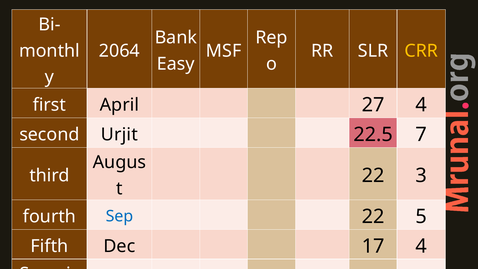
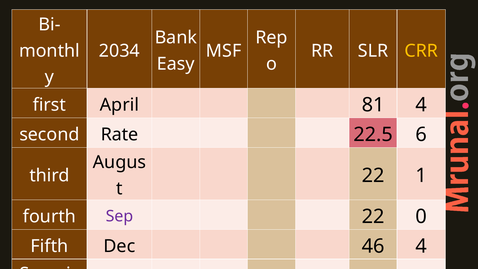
2064: 2064 -> 2034 (119, 51)
27: 27 -> 81 (373, 105)
Urjit: Urjit -> Rate (120, 134)
7: 7 -> 6 (421, 135)
3: 3 -> 1 (421, 176)
Sep colour: blue -> purple (119, 216)
5: 5 -> 0 (421, 217)
17: 17 -> 46 (373, 246)
